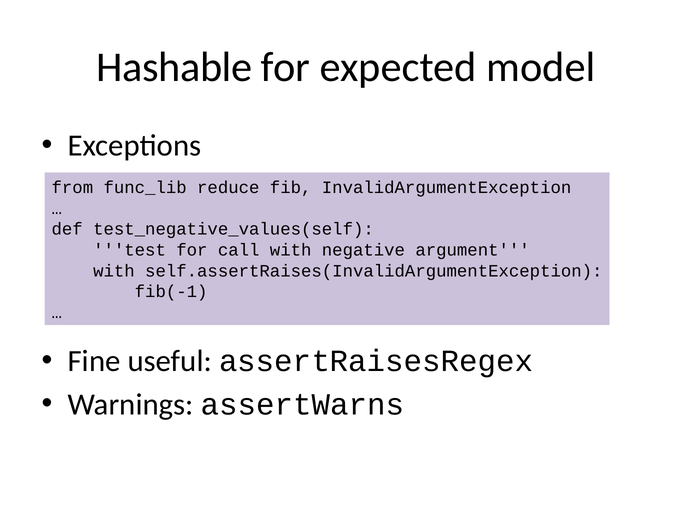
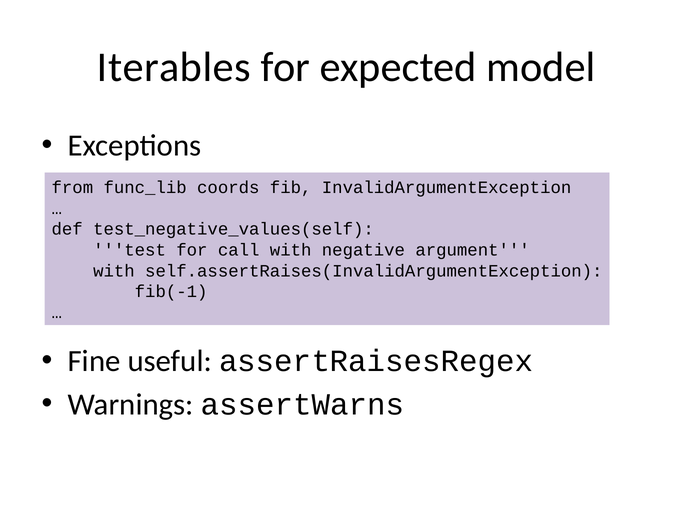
Hashable: Hashable -> Iterables (174, 67)
reduce: reduce -> coords (228, 188)
